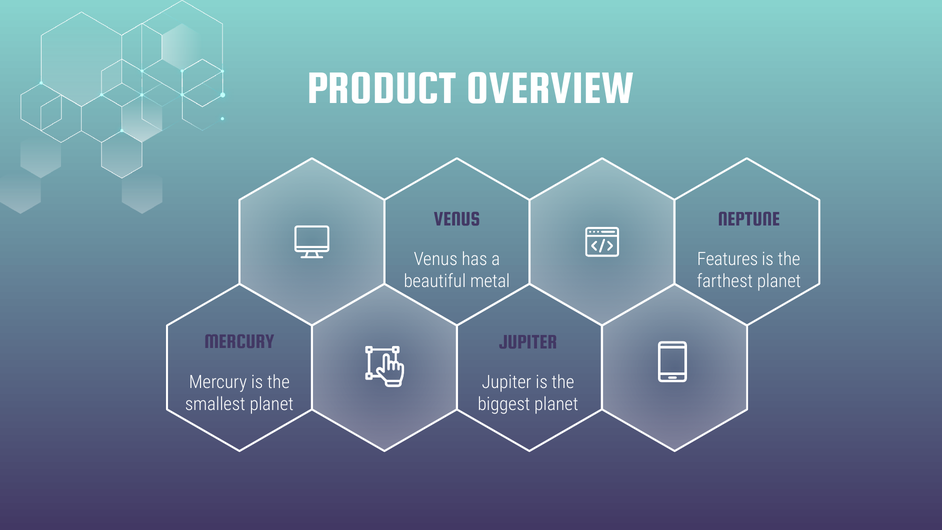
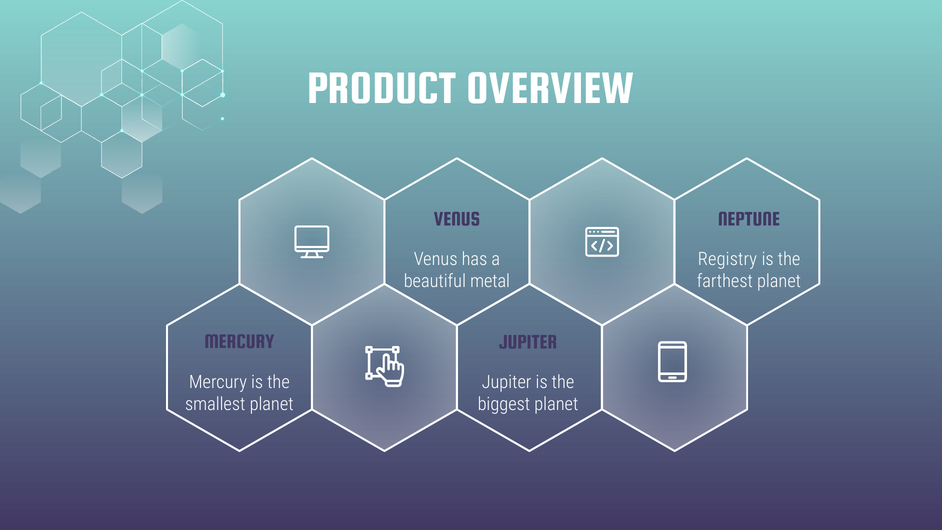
Features: Features -> Registry (727, 259)
